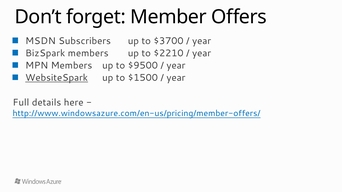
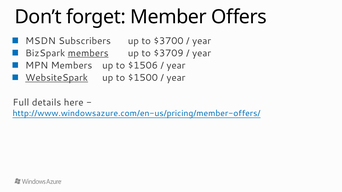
members underline: none -> present (88, 53)
$2210: $2210 -> $3709 (168, 53)
$9500: $9500 -> $1506 (143, 66)
